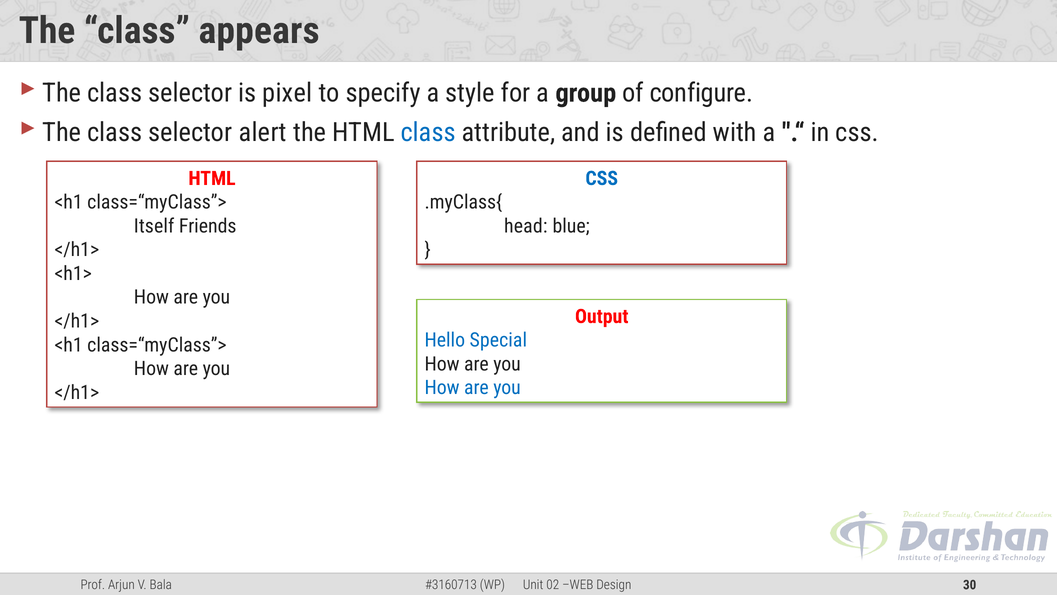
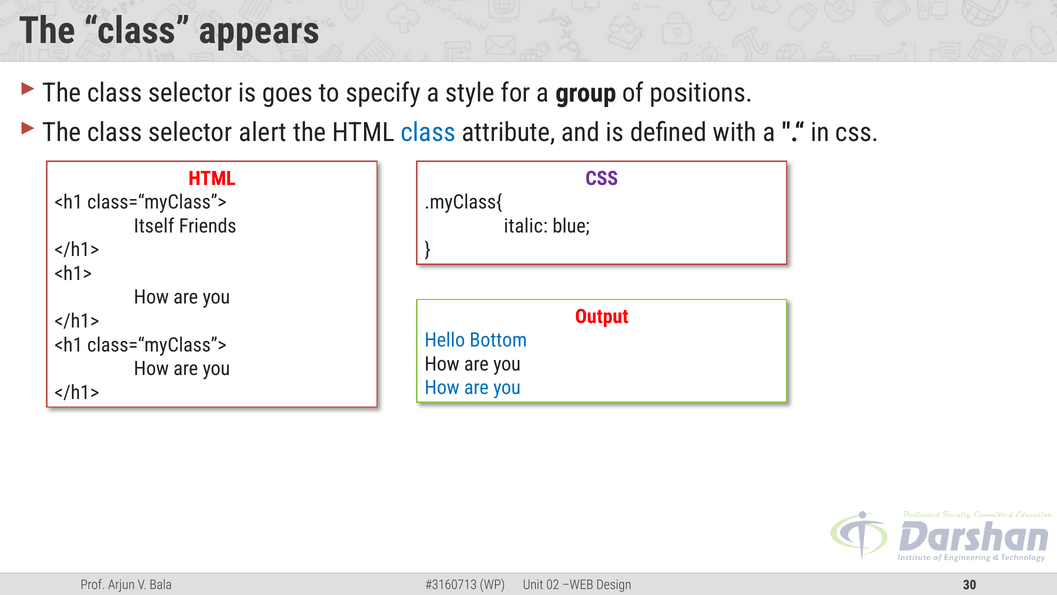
pixel: pixel -> goes (287, 93)
configure: configure -> positions (701, 93)
CSS colour: blue -> purple (602, 178)
head: head -> italic (526, 226)
Special: Special -> Bottom (498, 340)
